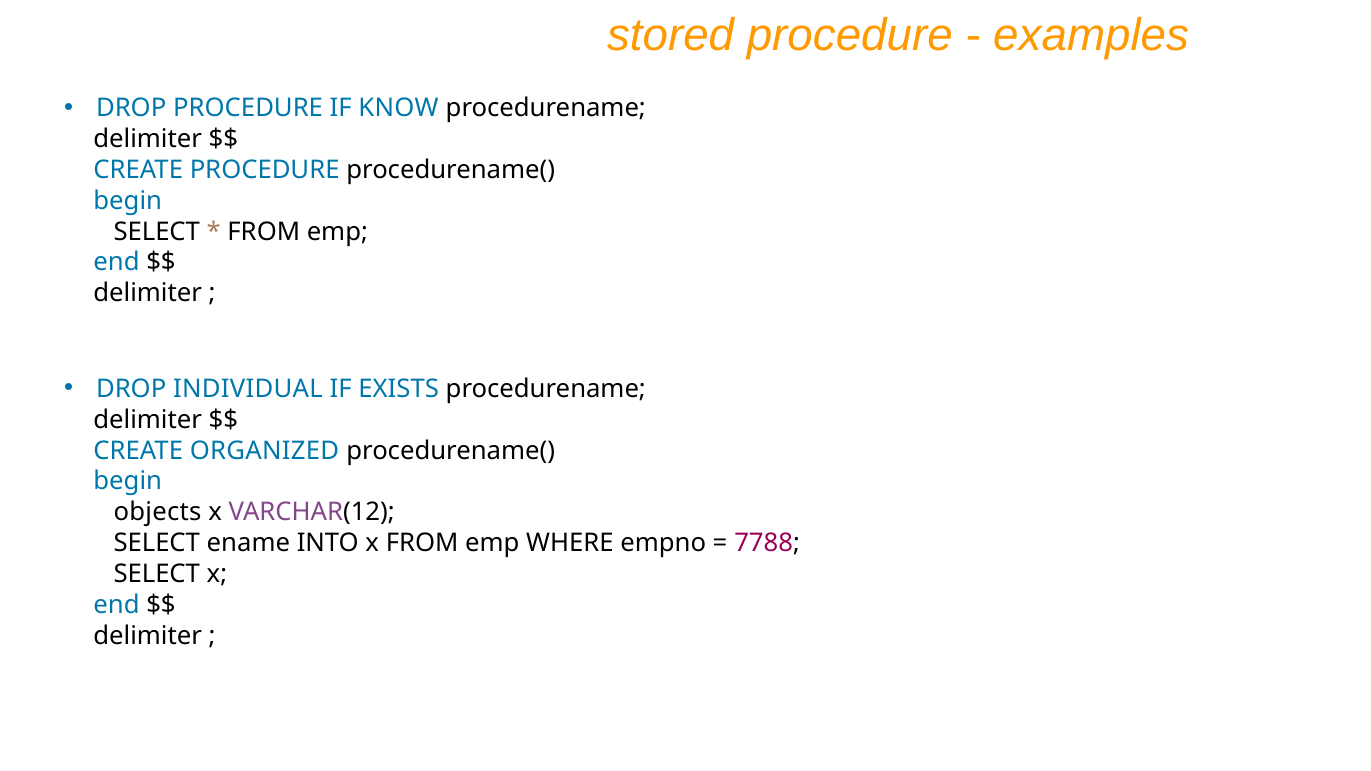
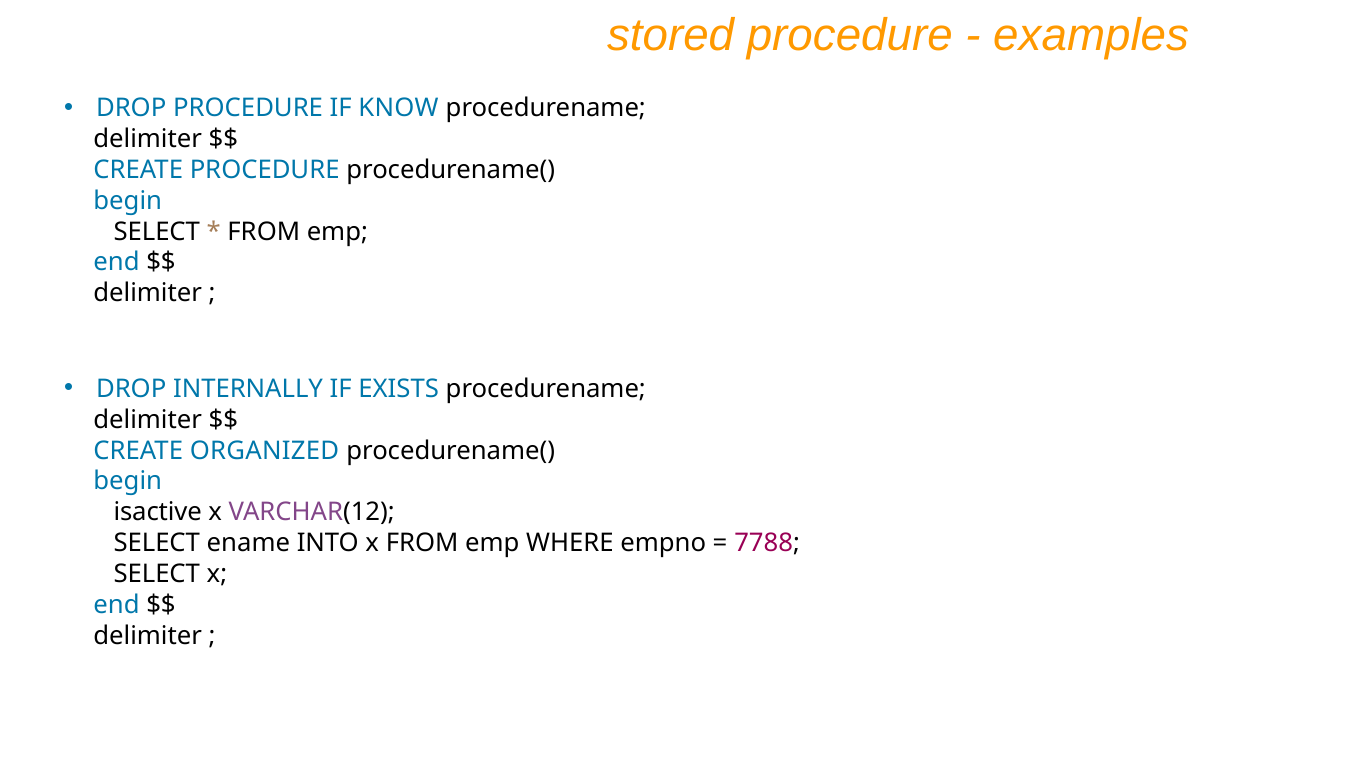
INDIVIDUAL: INDIVIDUAL -> INTERNALLY (248, 389)
objects: objects -> isactive (158, 512)
